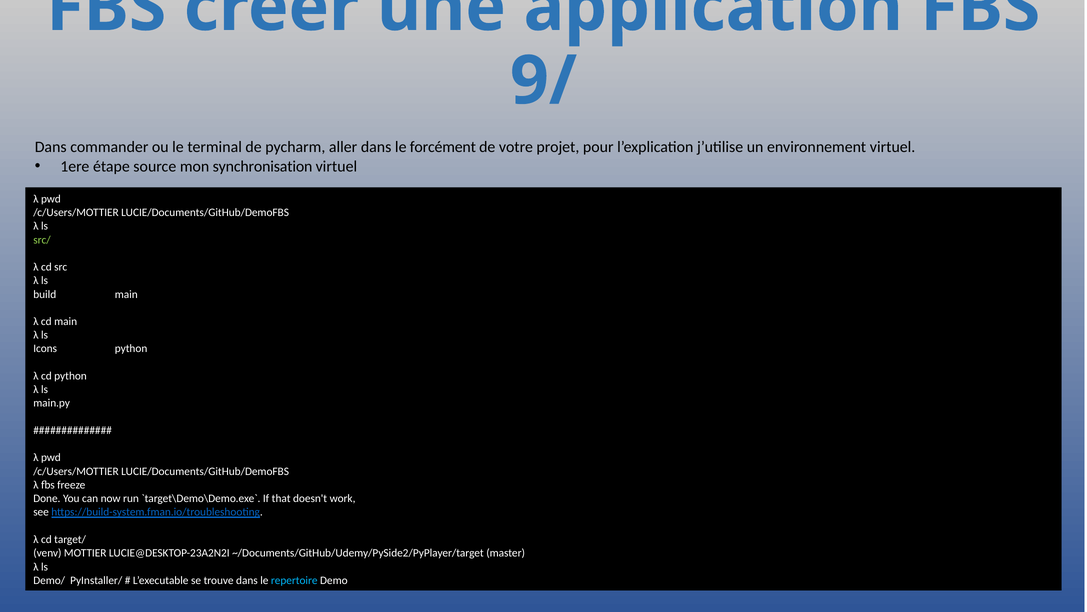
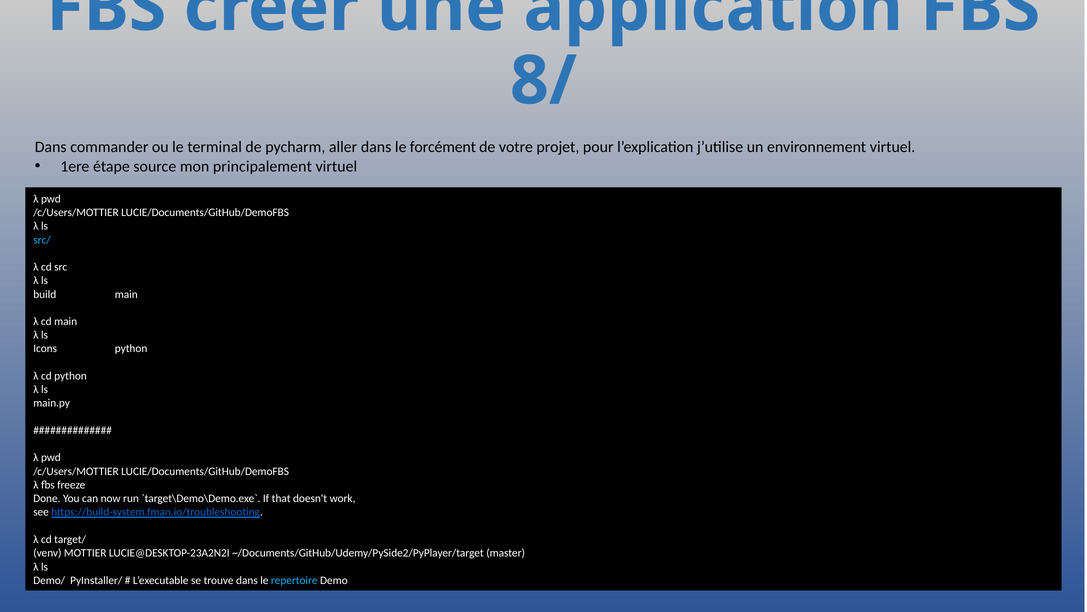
9/: 9/ -> 8/ (544, 81)
synchronisation: synchronisation -> principalement (262, 166)
src/ colour: light green -> light blue (42, 240)
